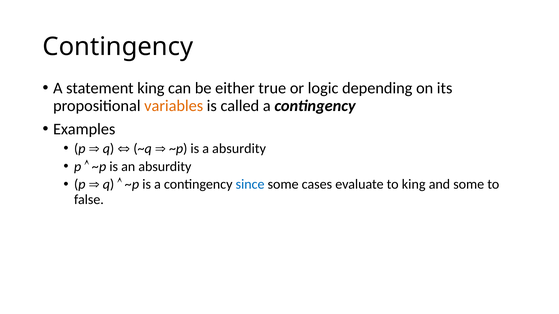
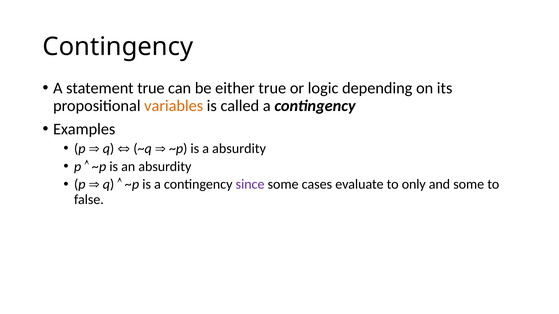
statement king: king -> true (151, 88)
since colour: blue -> purple (250, 185)
to king: king -> only (414, 185)
